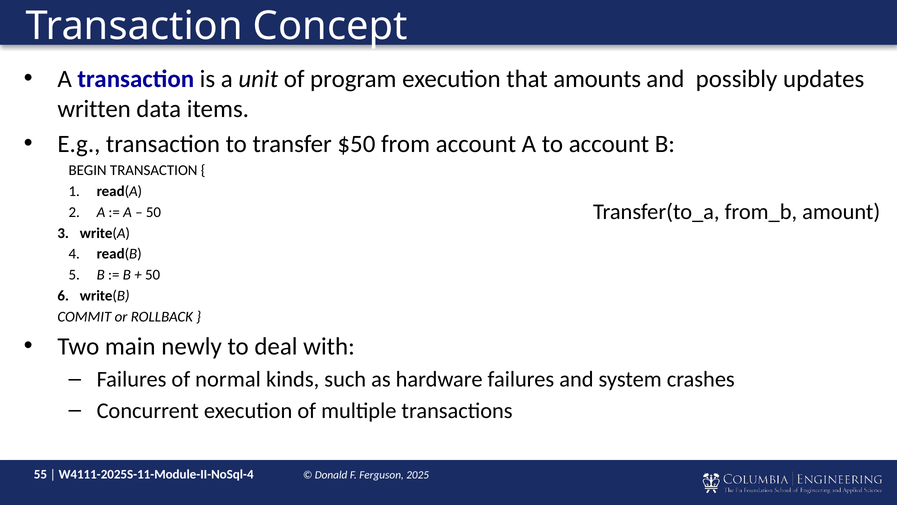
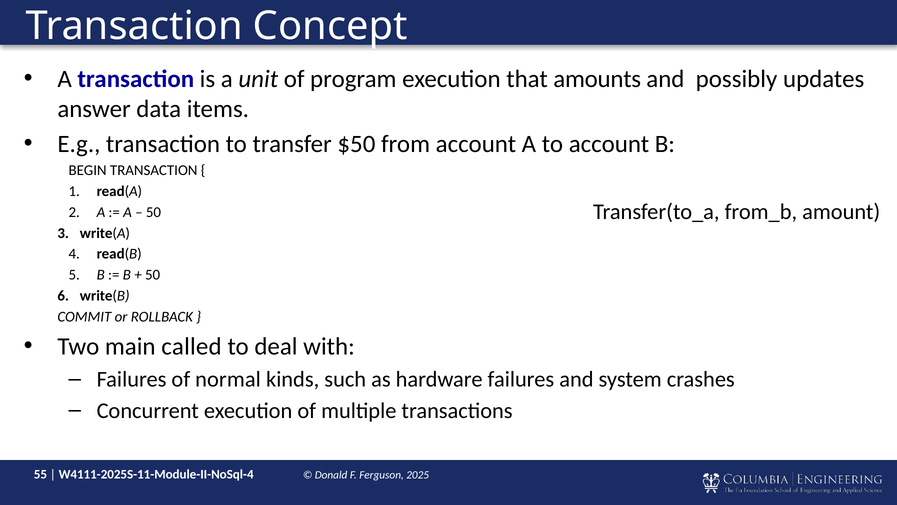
written: written -> answer (94, 109)
newly: newly -> called (191, 346)
